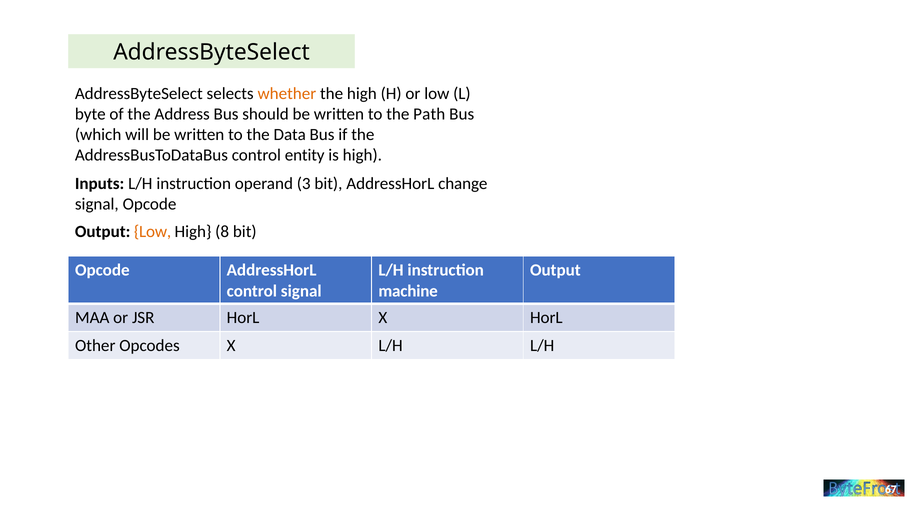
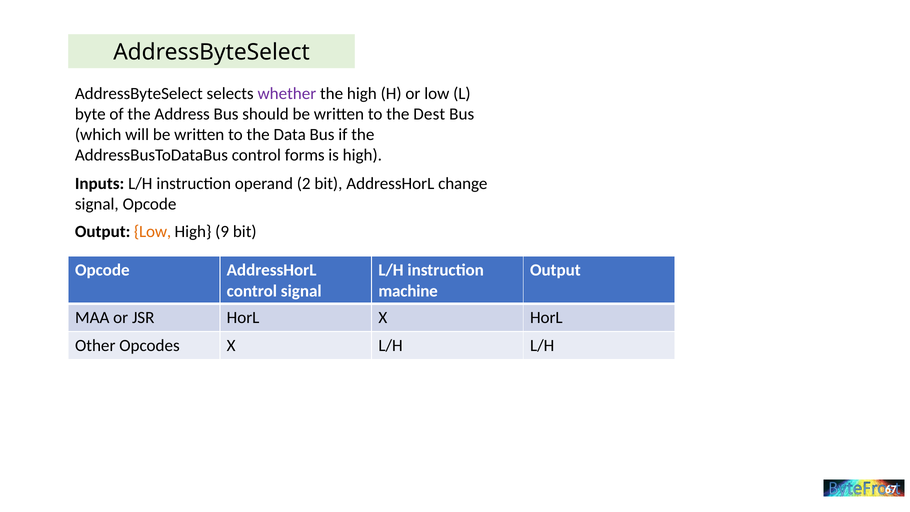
whether colour: orange -> purple (287, 94)
Path: Path -> Dest (429, 114)
entity: entity -> forms (305, 155)
3: 3 -> 2 (304, 183)
8: 8 -> 9 (222, 232)
